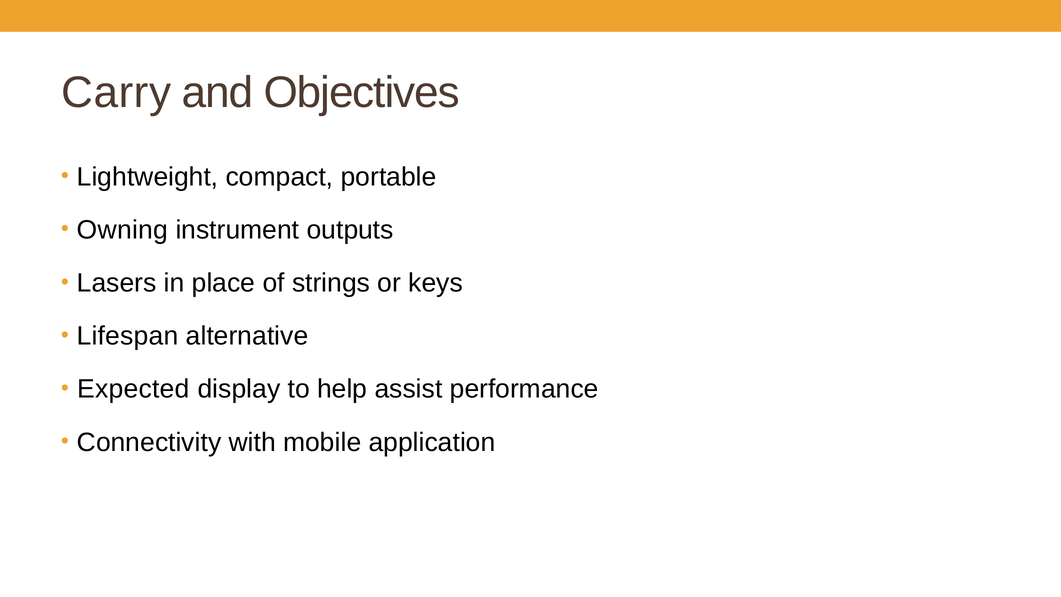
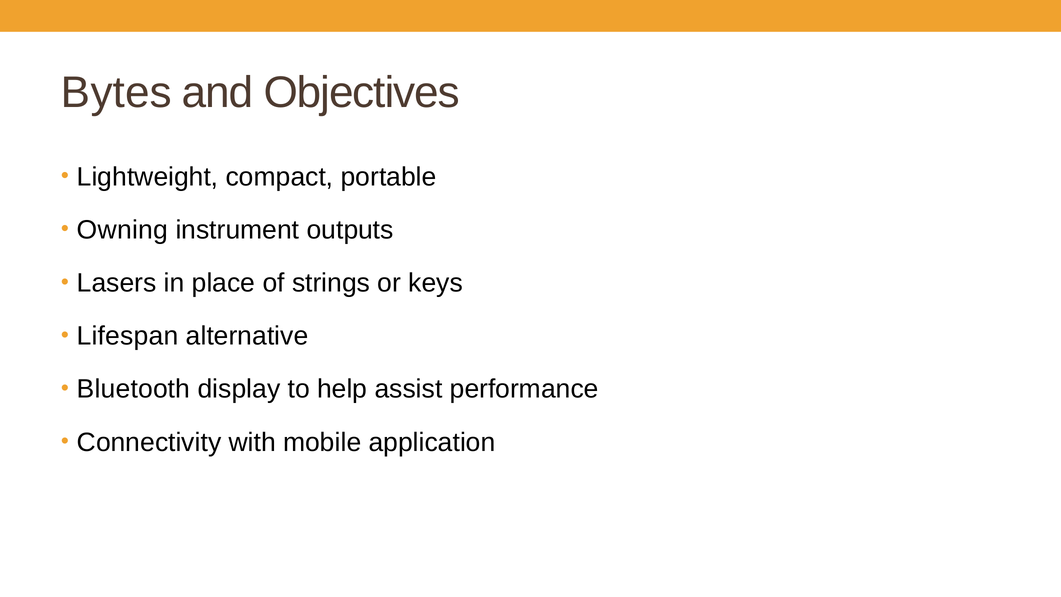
Carry: Carry -> Bytes (116, 93)
Expected: Expected -> Bluetooth (134, 389)
